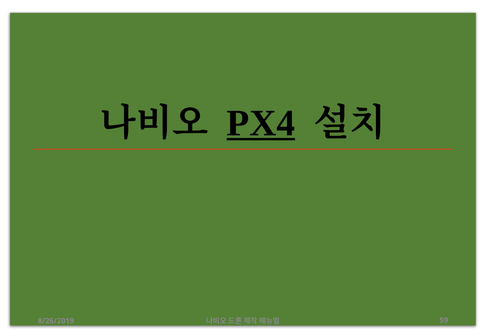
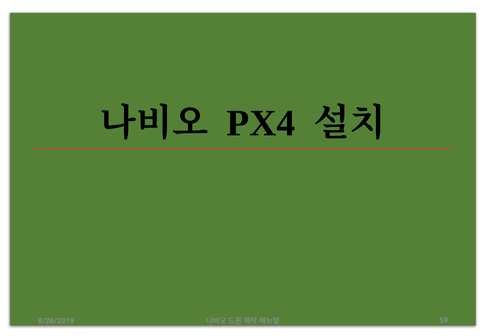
PX4 underline: present -> none (261, 123)
